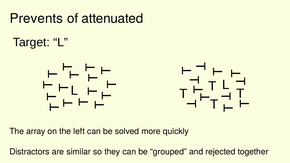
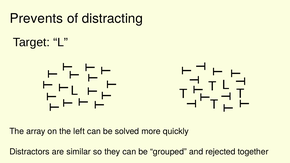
attenuated: attenuated -> distracting (112, 18)
